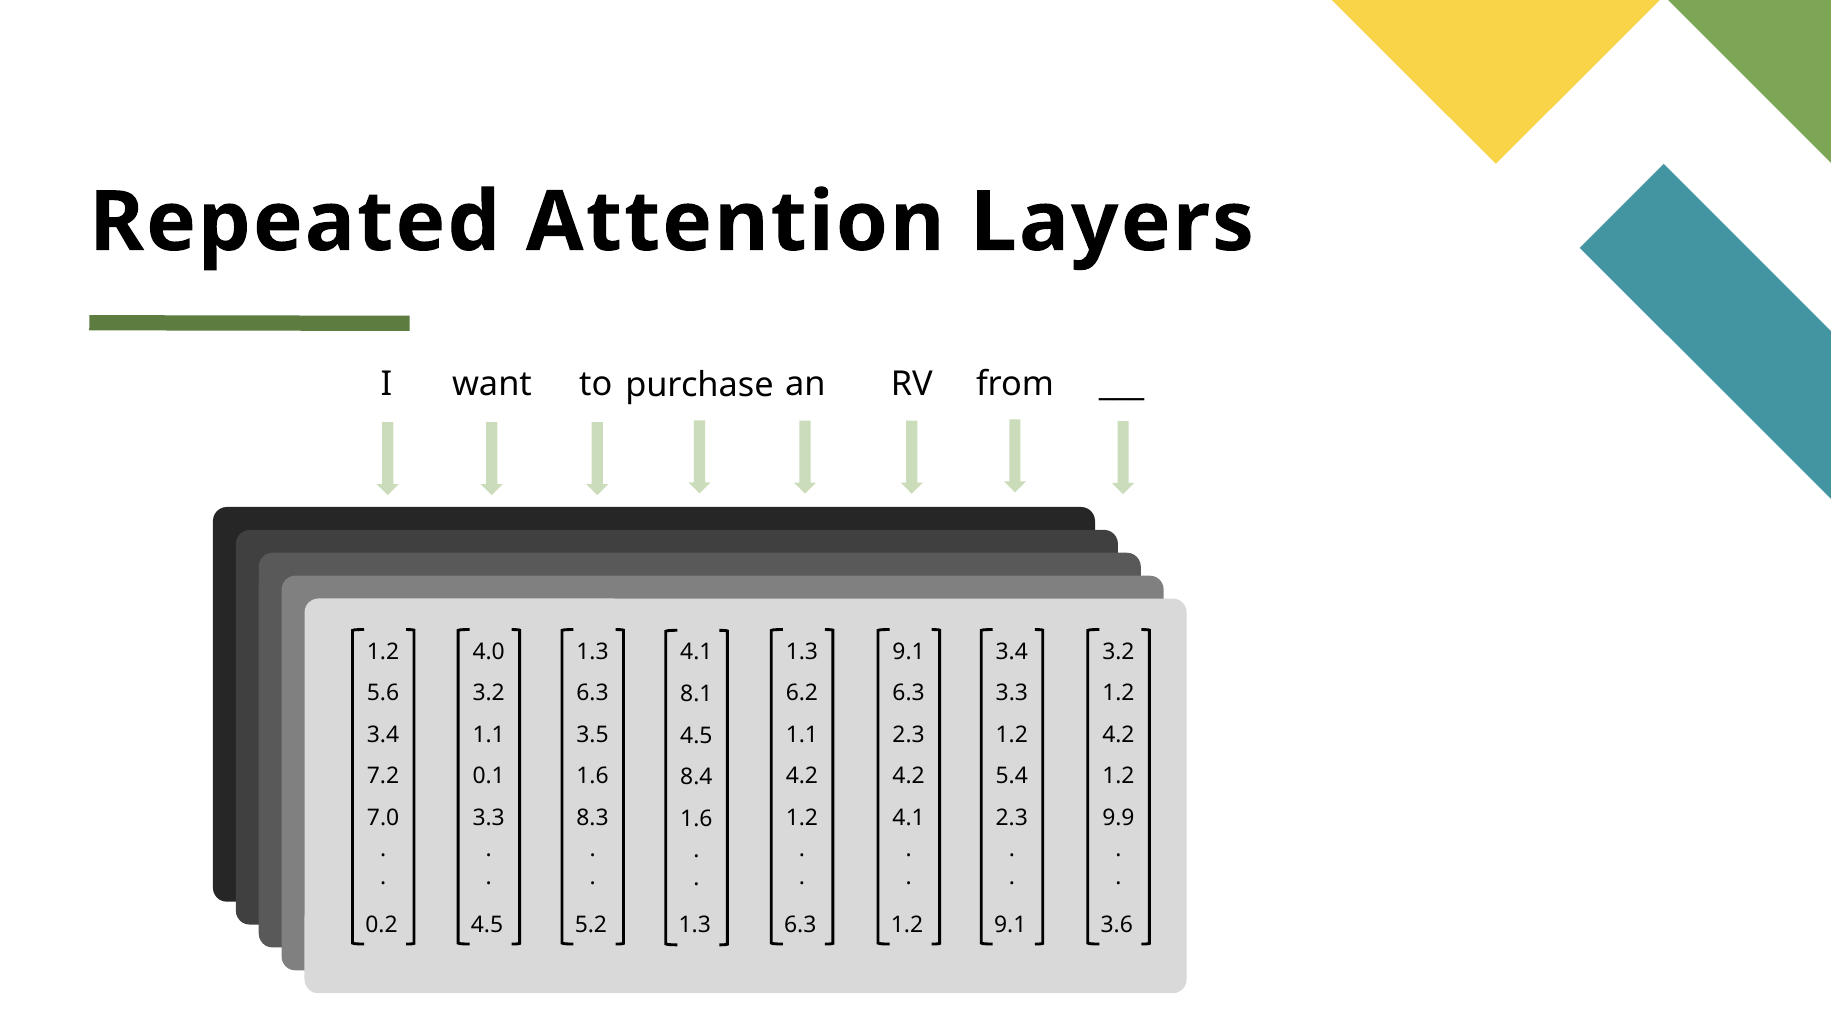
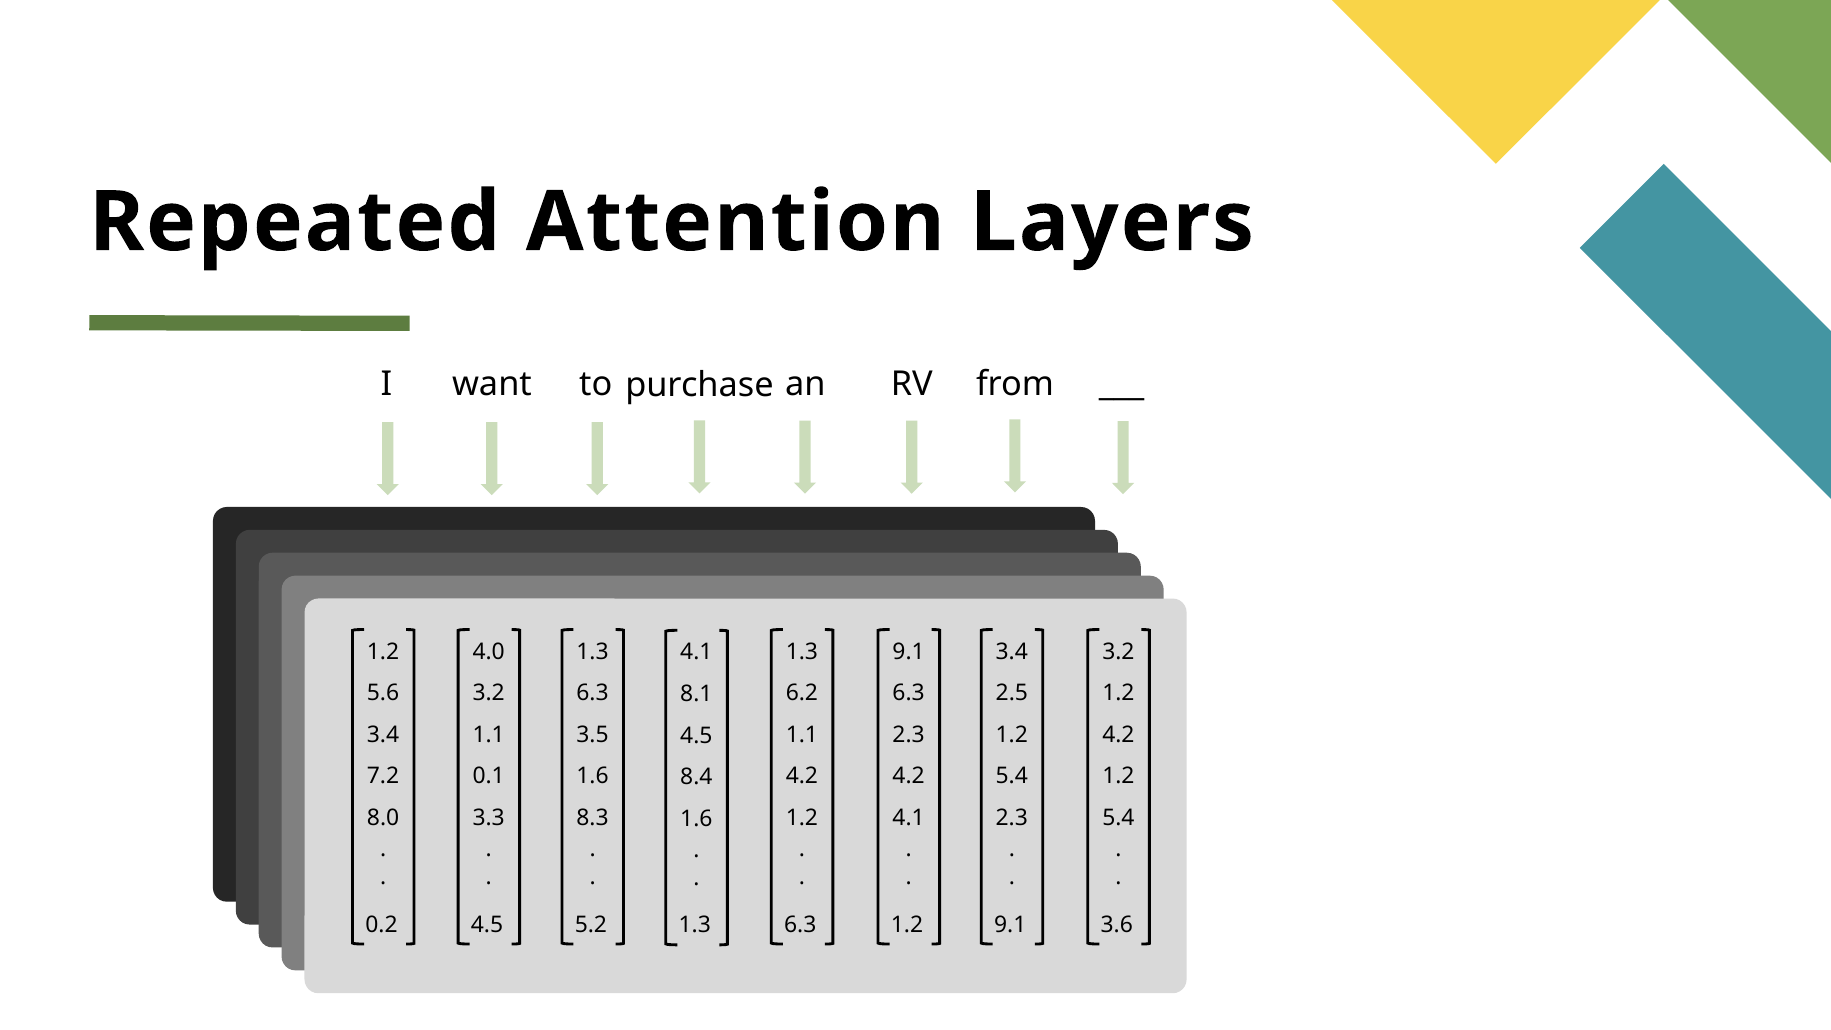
3.3: 3.3 -> 2.5 (1012, 693)
7.0: 7.0 -> 8.0 (383, 818)
9.9: 9.9 -> 5.4 (1118, 818)
